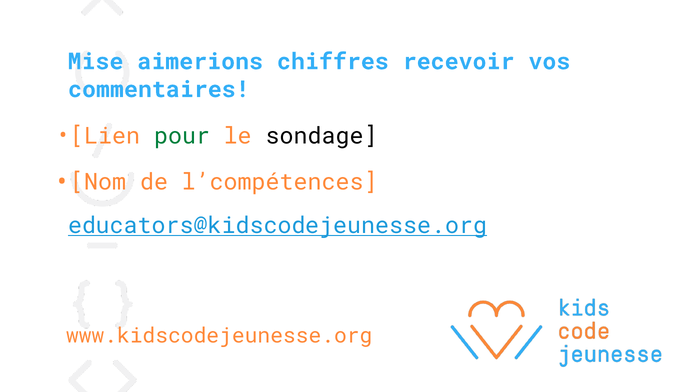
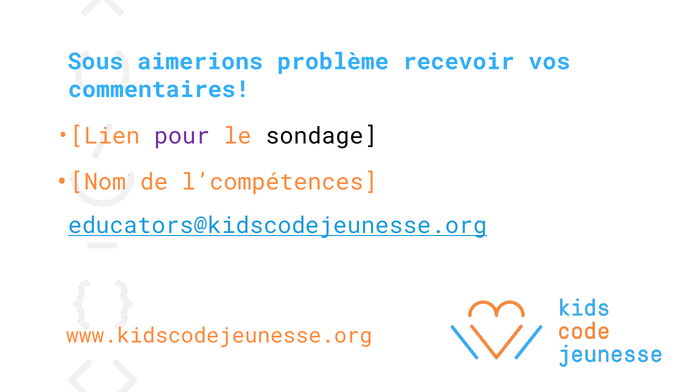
Mise: Mise -> Sous (95, 62)
chiffres: chiffres -> problème (333, 62)
pour colour: green -> purple (182, 136)
